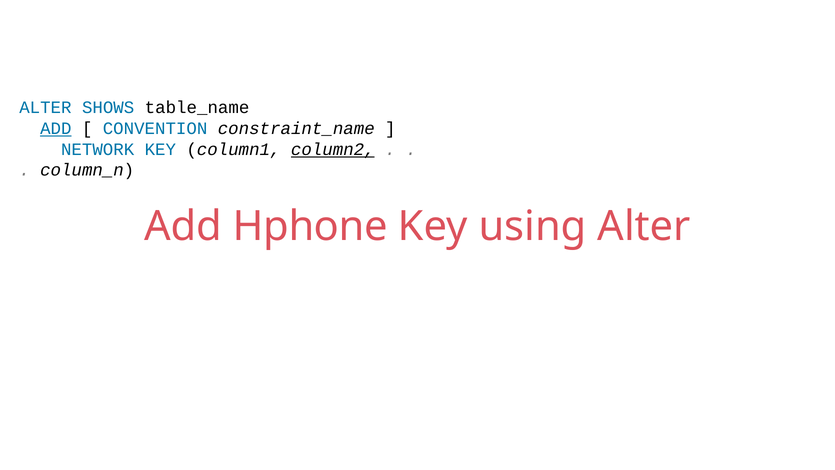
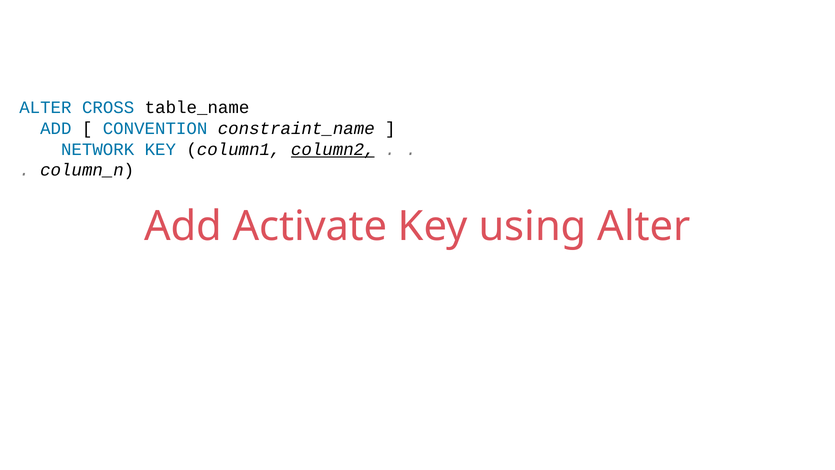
SHOWS: SHOWS -> CROSS (108, 107)
ADD underline: present -> none (56, 128)
Hphone: Hphone -> Activate (310, 226)
